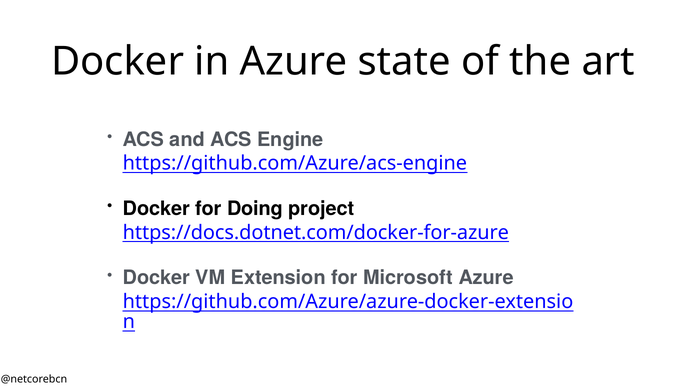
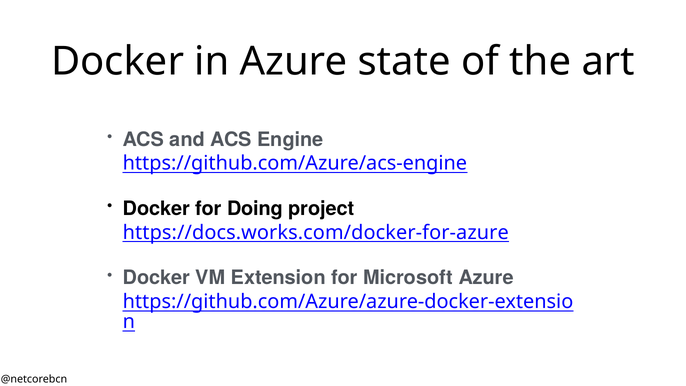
https://docs.dotnet.com/docker-for-azure: https://docs.dotnet.com/docker-for-azure -> https://docs.works.com/docker-for-azure (316, 233)
